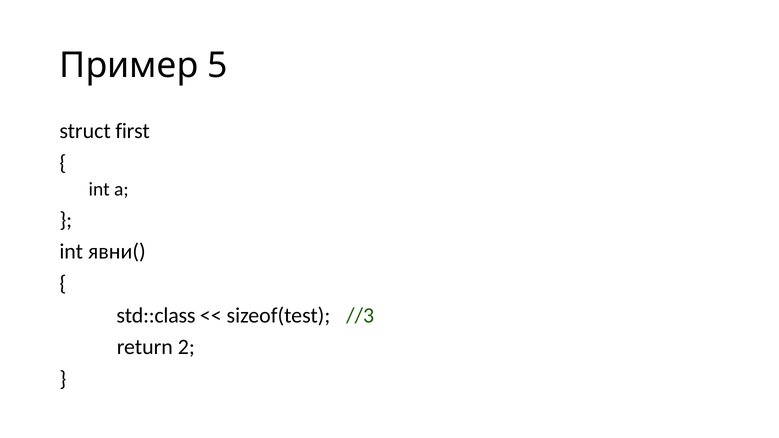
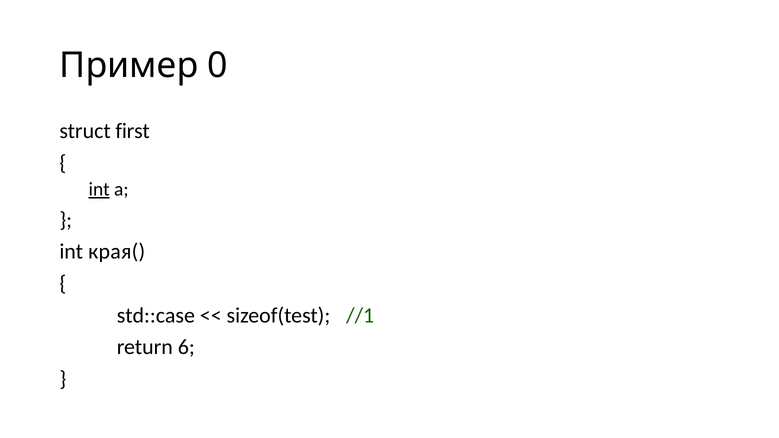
5: 5 -> 0 (218, 65)
int underline: none -> present (99, 190)
явни(: явни( -> края( (117, 252)
std::class: std::class -> std::case (156, 315)
//3: //3 -> //1 (360, 315)
2: 2 -> 6 (186, 347)
